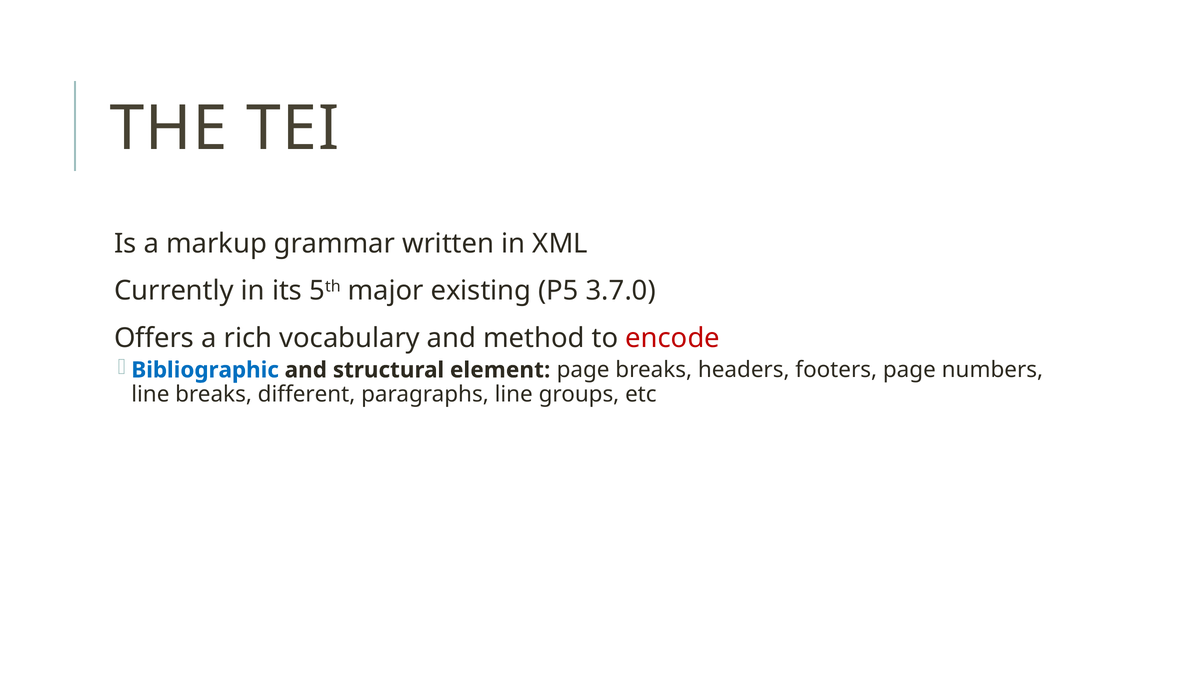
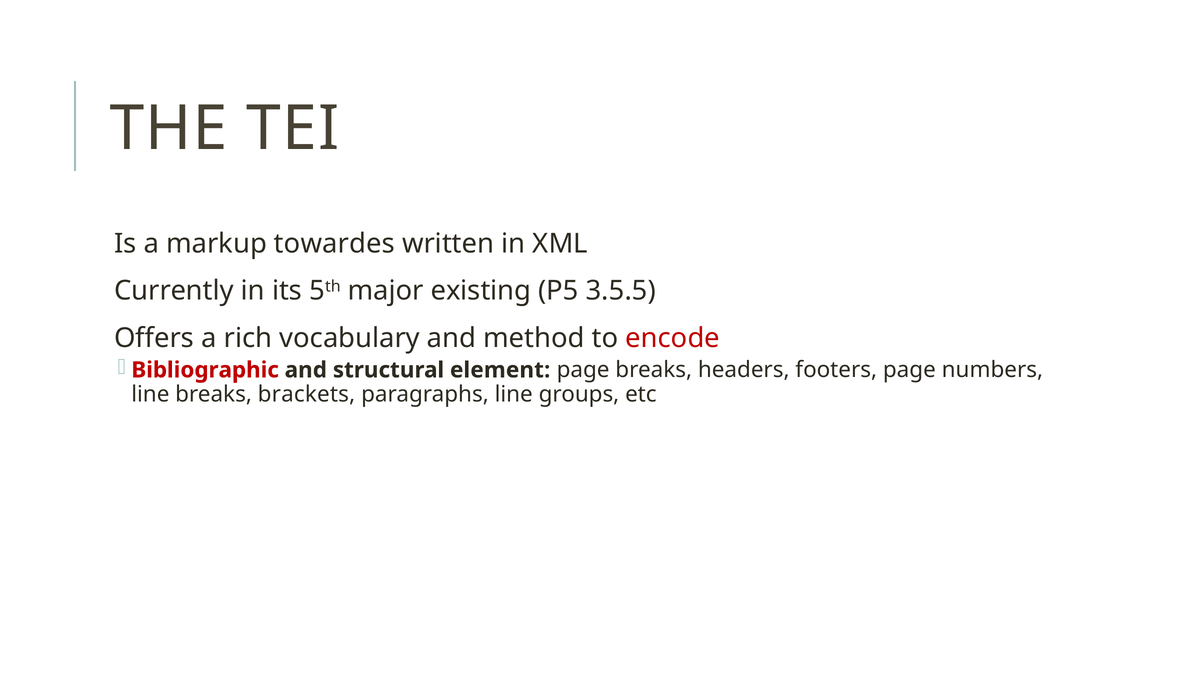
grammar: grammar -> towardes (334, 244)
3.7.0: 3.7.0 -> 3.5.5 (621, 291)
Bibliographic colour: blue -> red (205, 370)
different: different -> brackets (306, 395)
